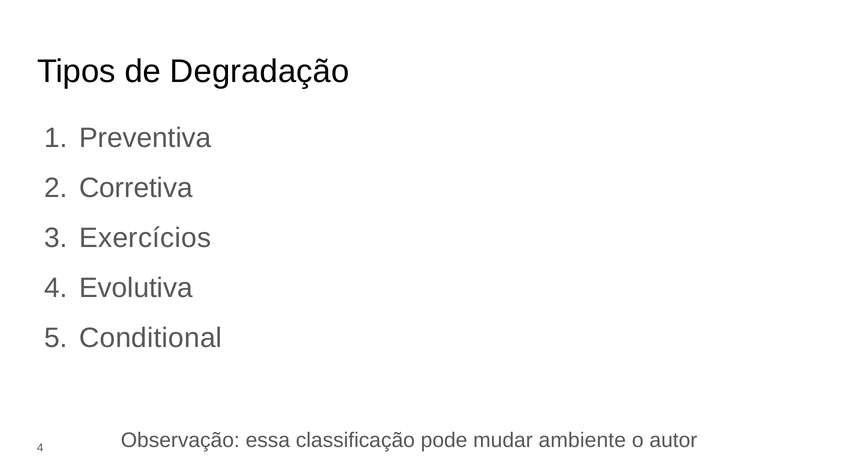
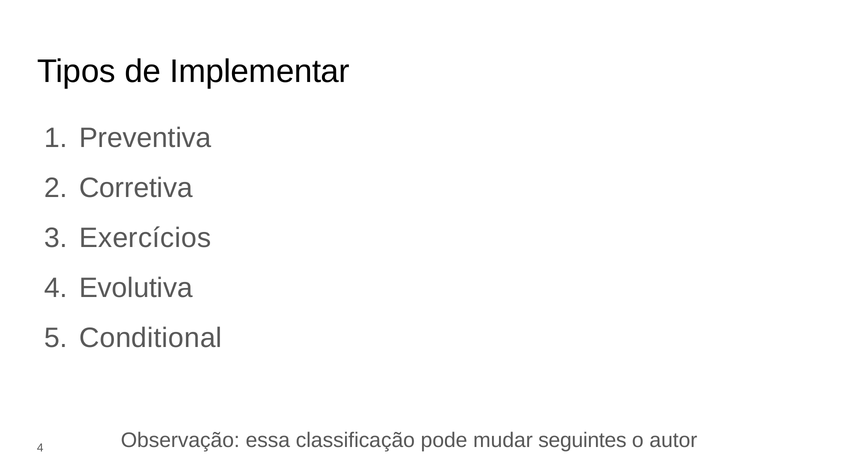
Degradação: Degradação -> Implementar (260, 71)
ambiente: ambiente -> seguintes (582, 440)
